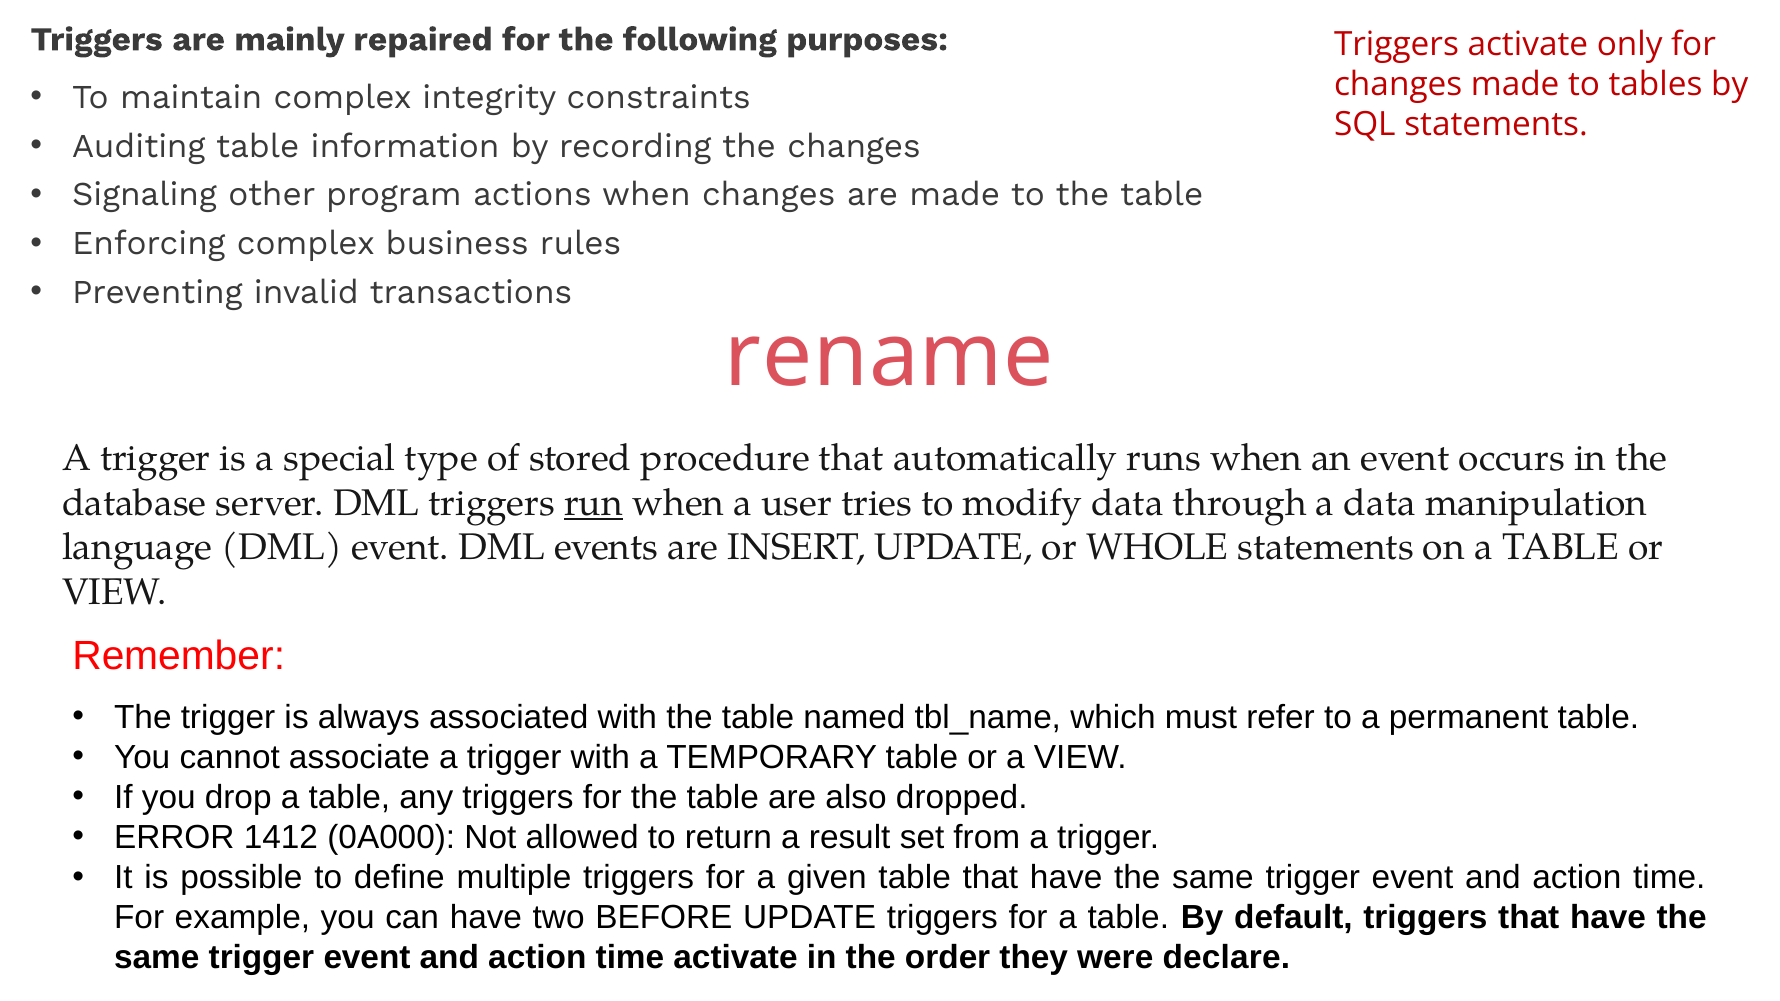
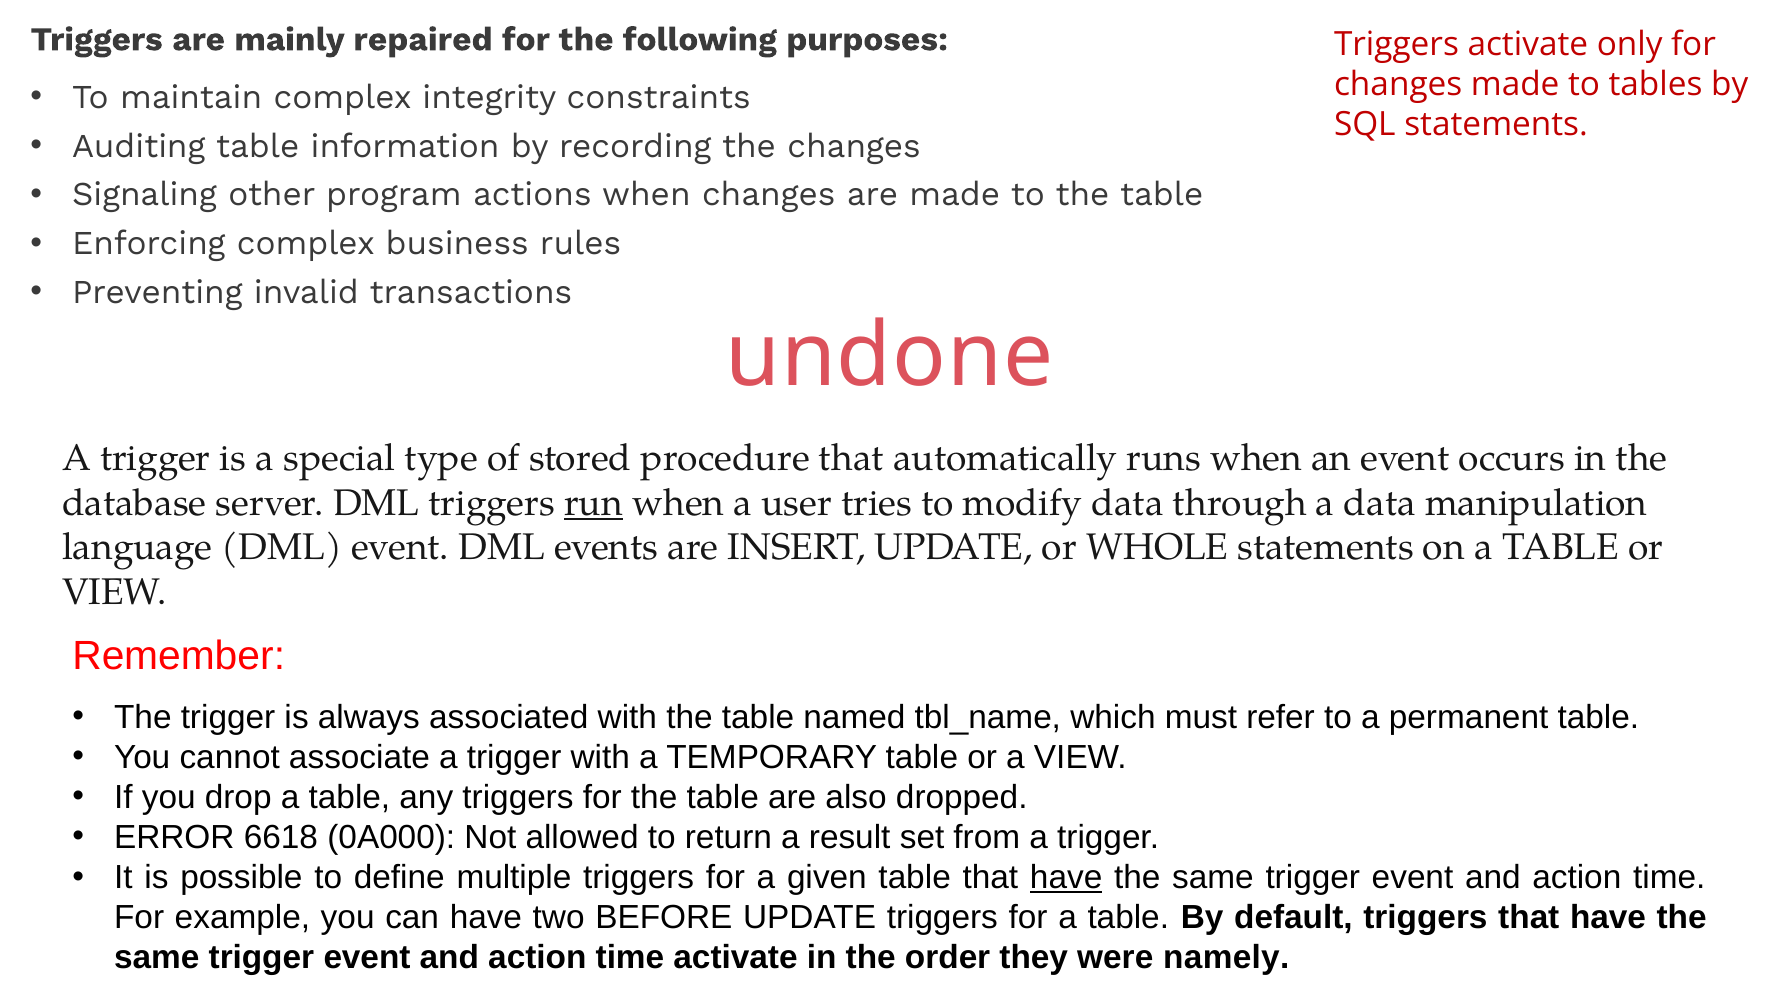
rename: rename -> undone (889, 357)
1412: 1412 -> 6618 (281, 838)
have underline: none -> present (1066, 878)
declare: declare -> namely (1226, 958)
